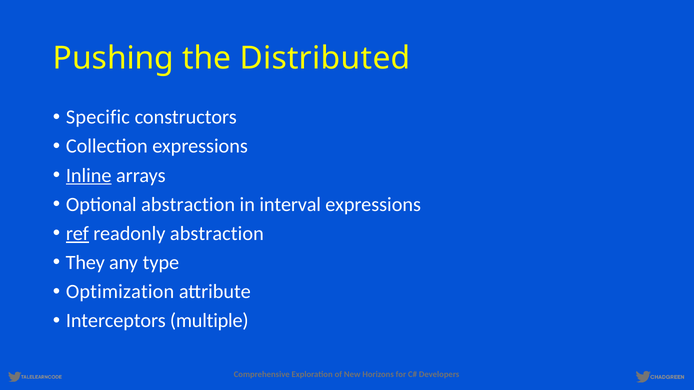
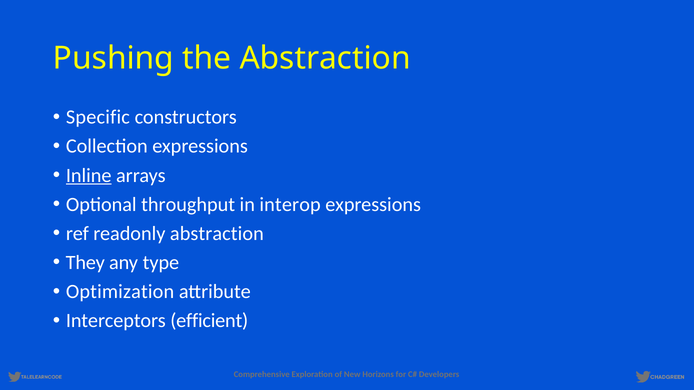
the Distributed: Distributed -> Abstraction (325, 58)
Optional abstraction: abstraction -> throughput (188, 205)
interval: interval -> interop (290, 205)
ref underline: present -> none (77, 234)
multiple: multiple -> efficient (209, 321)
